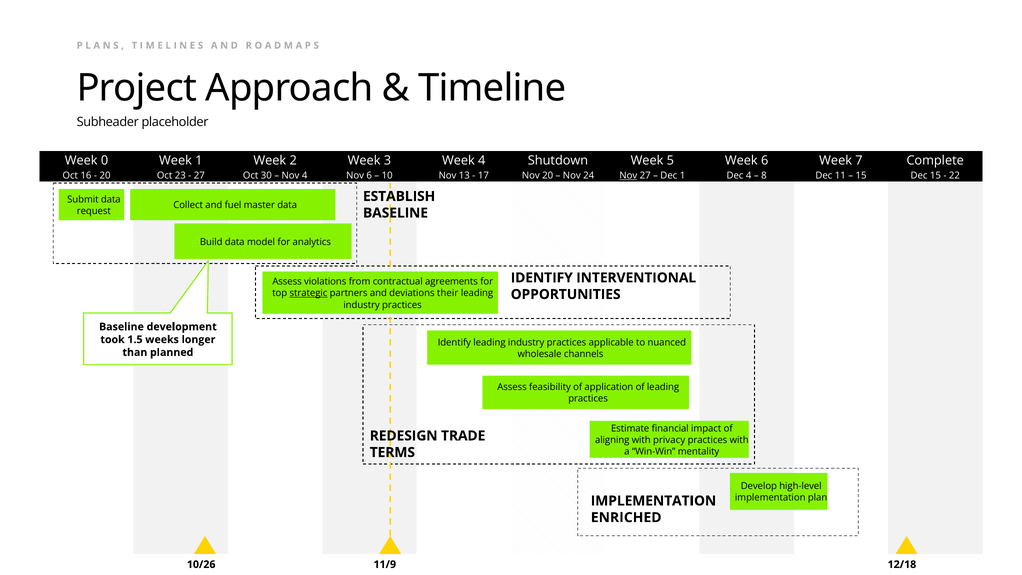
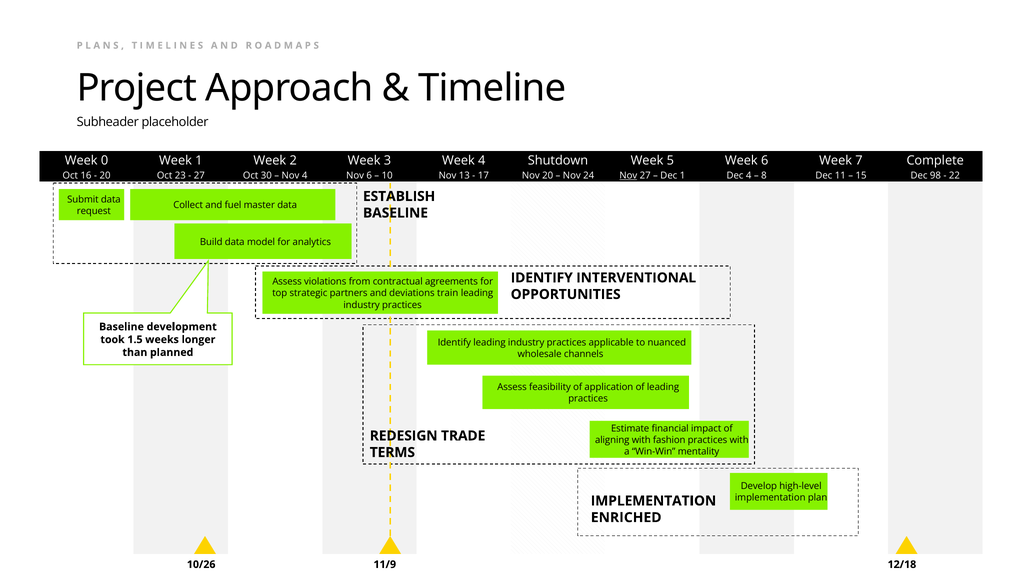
Dec 15: 15 -> 98 (935, 176)
strategic underline: present -> none (308, 293)
their: their -> train (448, 293)
privacy: privacy -> fashion (669, 440)
